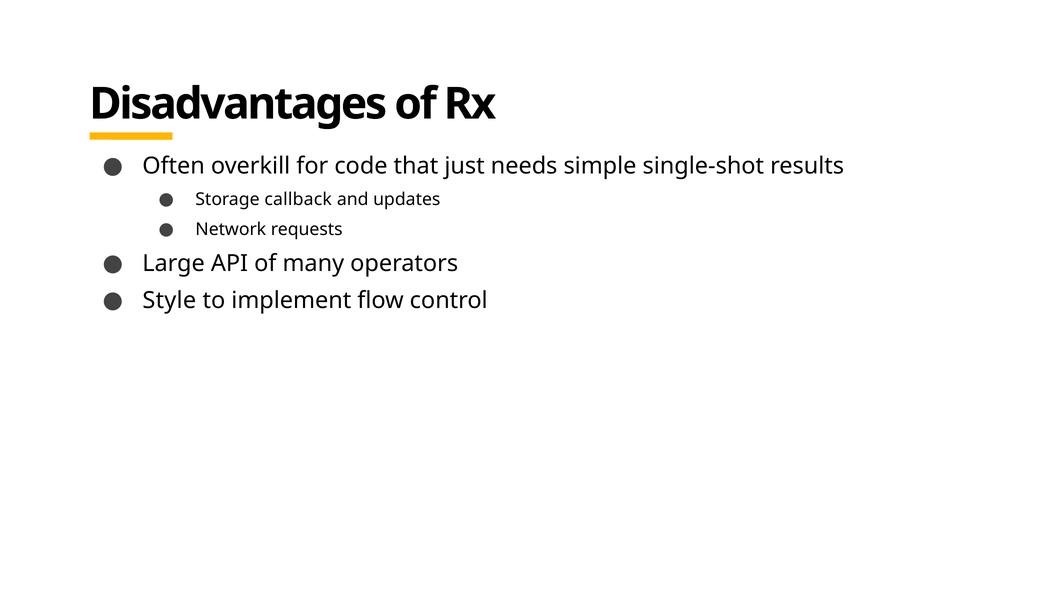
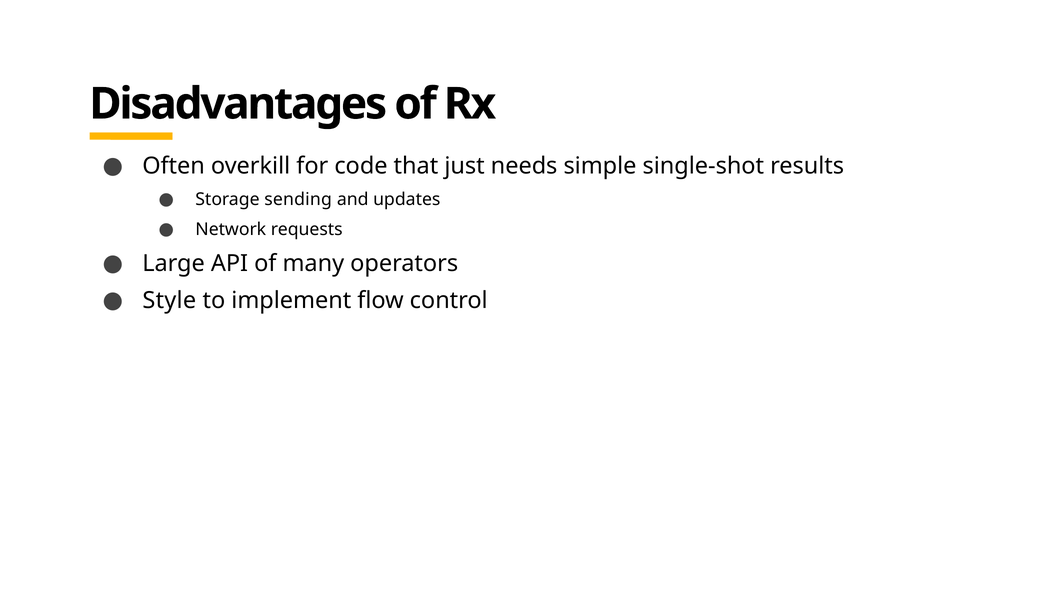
callback: callback -> sending (298, 199)
